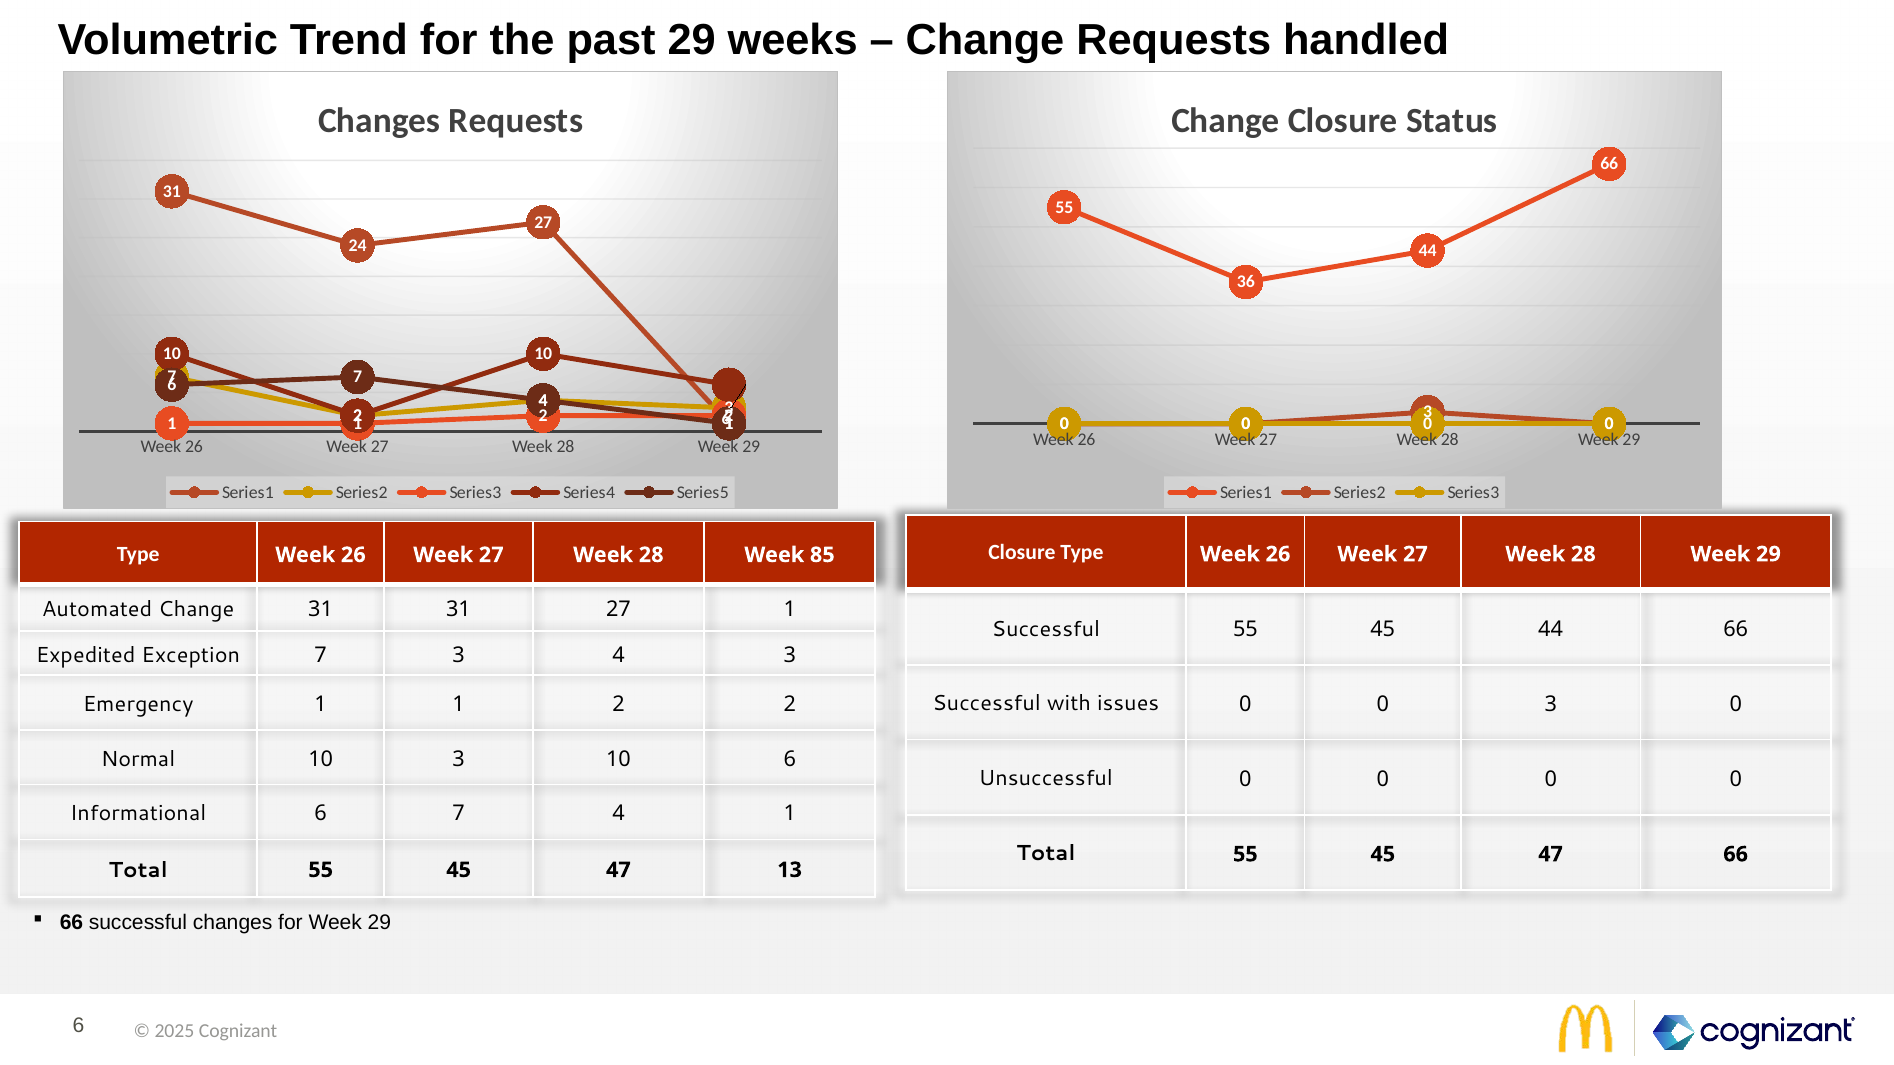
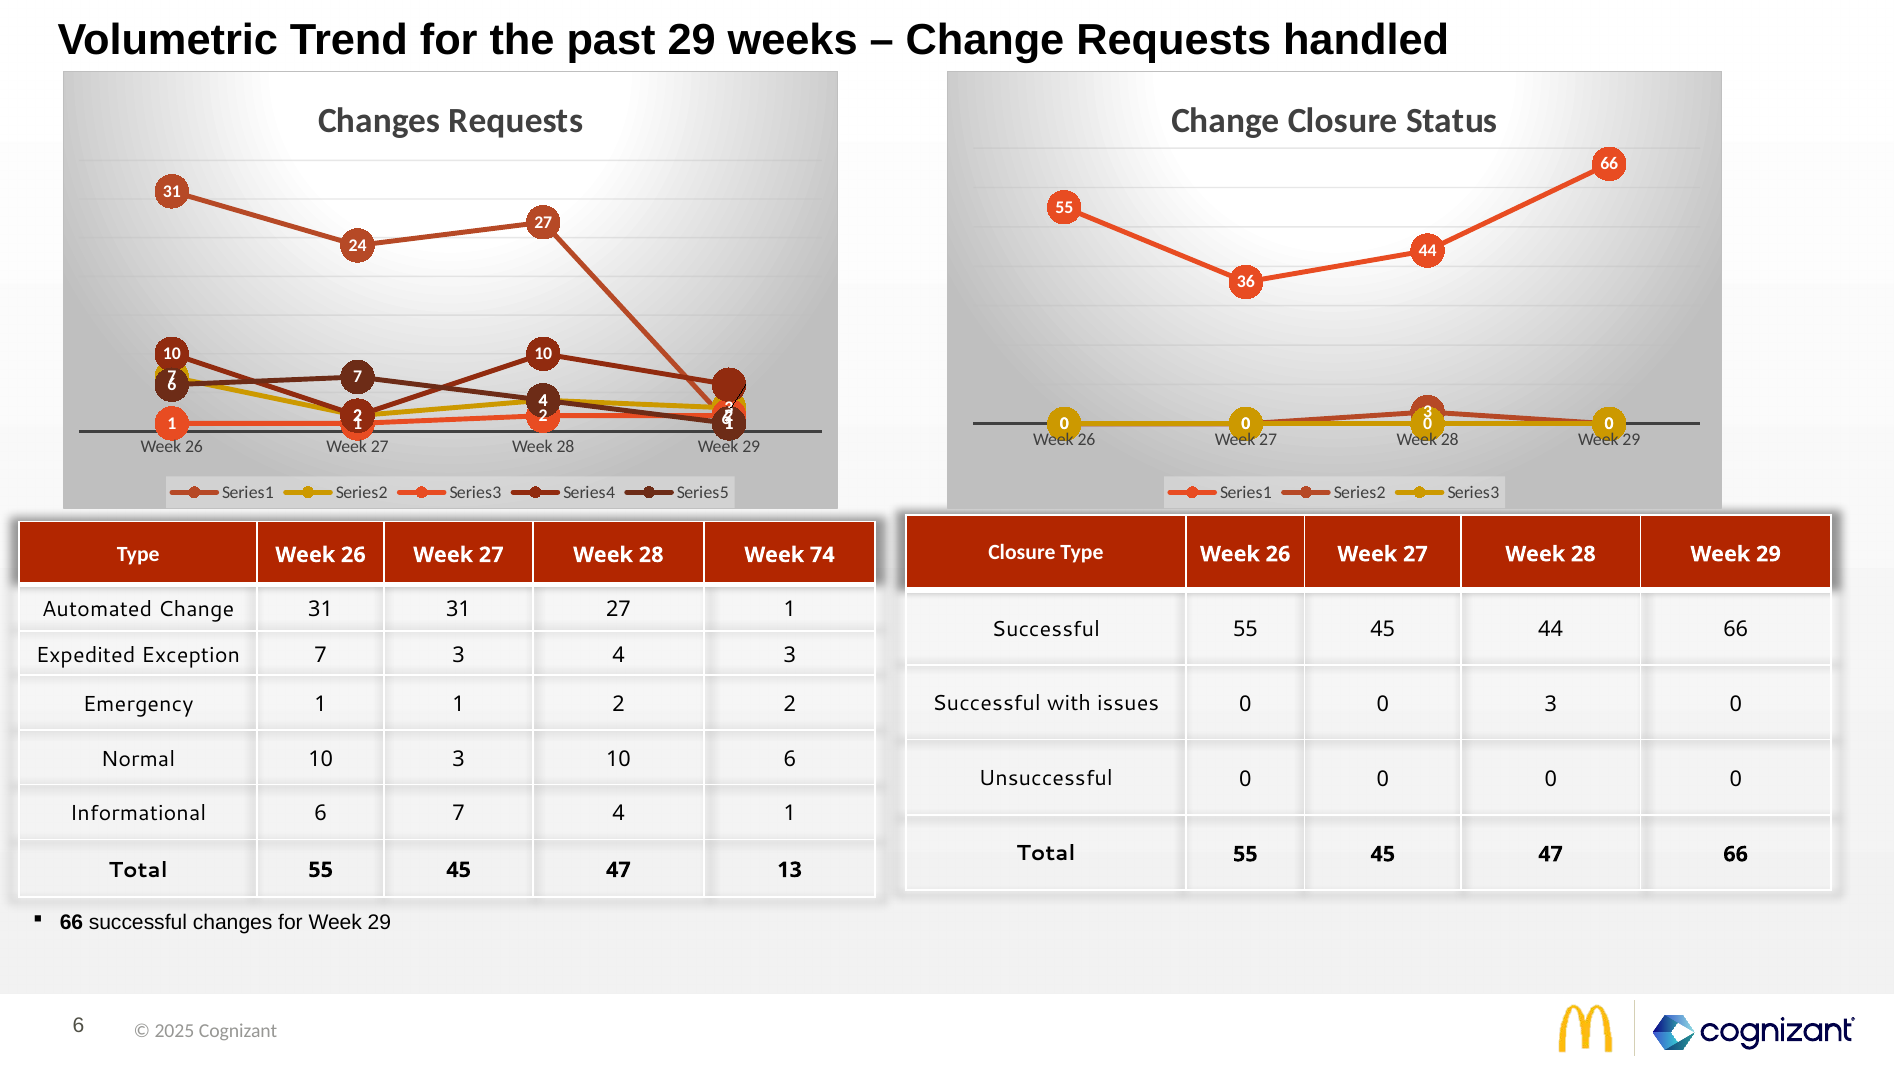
85: 85 -> 74 (822, 555)
